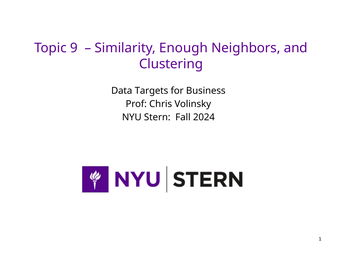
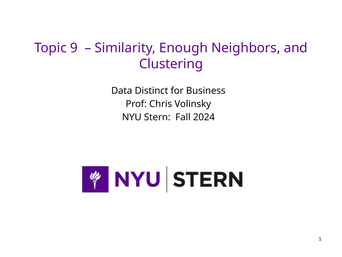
Targets: Targets -> Distinct (151, 90)
